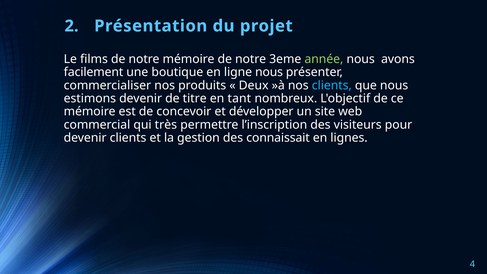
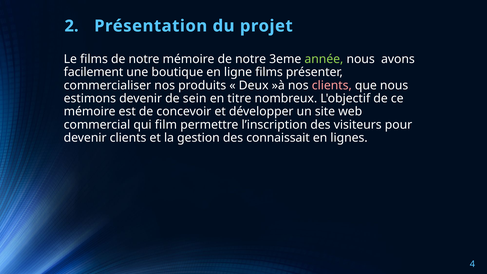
ligne nous: nous -> films (269, 72)
clients colour: light blue -> pink (332, 85)
titre: titre -> sein (195, 98)
tant: tant -> titre (239, 98)
très: très -> film (166, 125)
